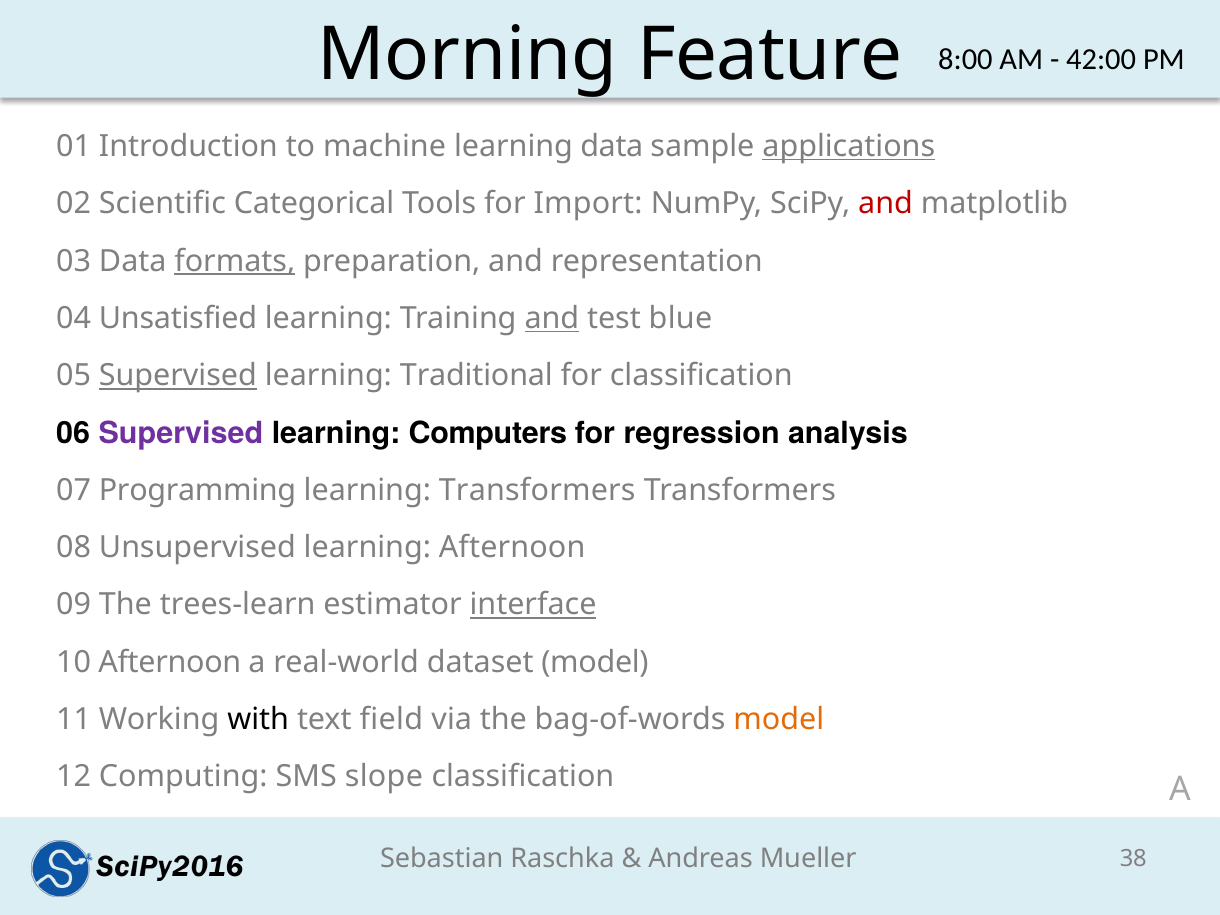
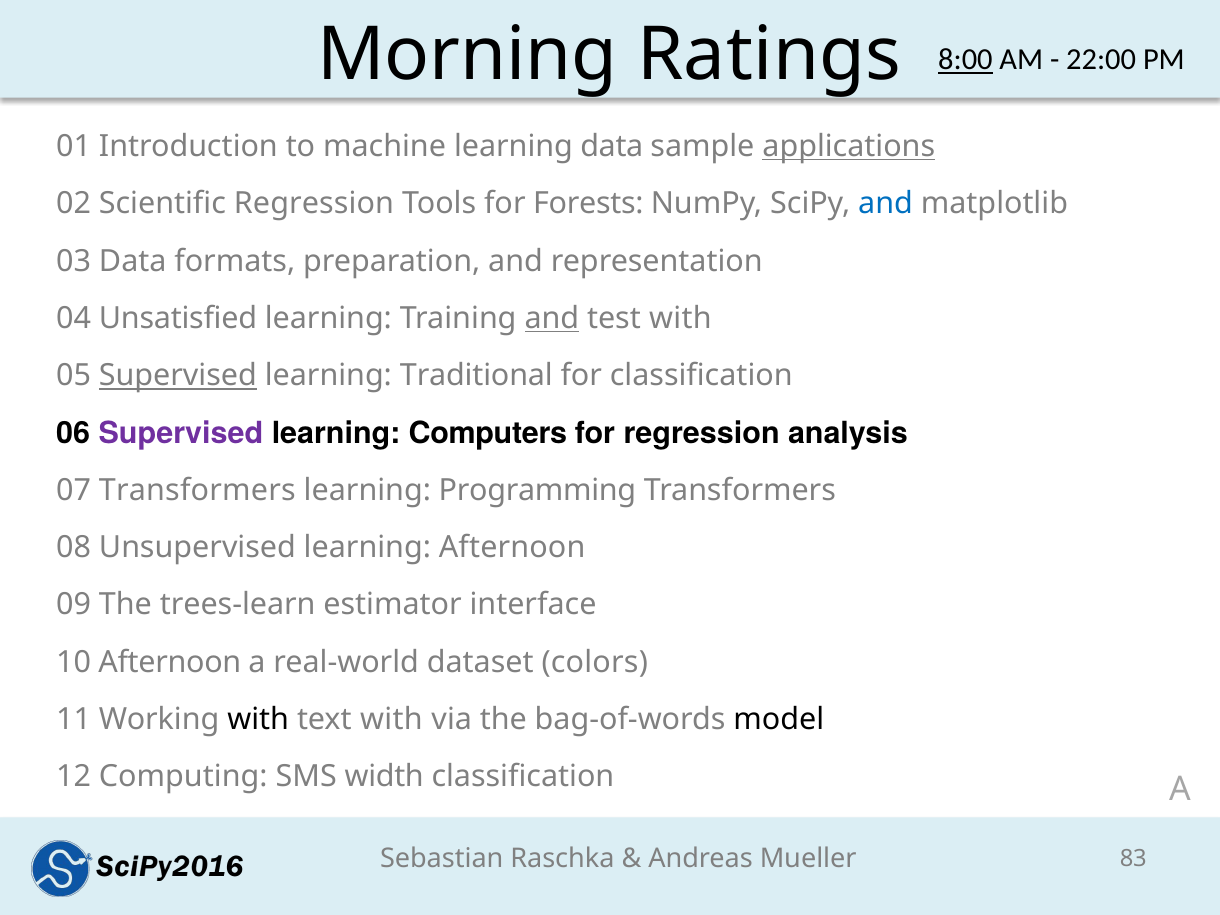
Feature: Feature -> Ratings (769, 55)
8:00 underline: none -> present (965, 60)
42:00: 42:00 -> 22:00 (1101, 60)
Scientific Categorical: Categorical -> Regression (314, 204)
Import: Import -> Forests (588, 204)
and colour: red -> blue (886, 204)
formats underline: present -> none (235, 261)
test blue: blue -> with (681, 318)
07 Programming: Programming -> Transformers (197, 490)
learning Transformers: Transformers -> Programming (537, 490)
interface underline: present -> none (533, 605)
dataset model: model -> colors (595, 662)
text field: field -> with (391, 719)
model colour: orange -> black (779, 719)
slope: slope -> width (384, 777)
38: 38 -> 83 (1133, 859)
